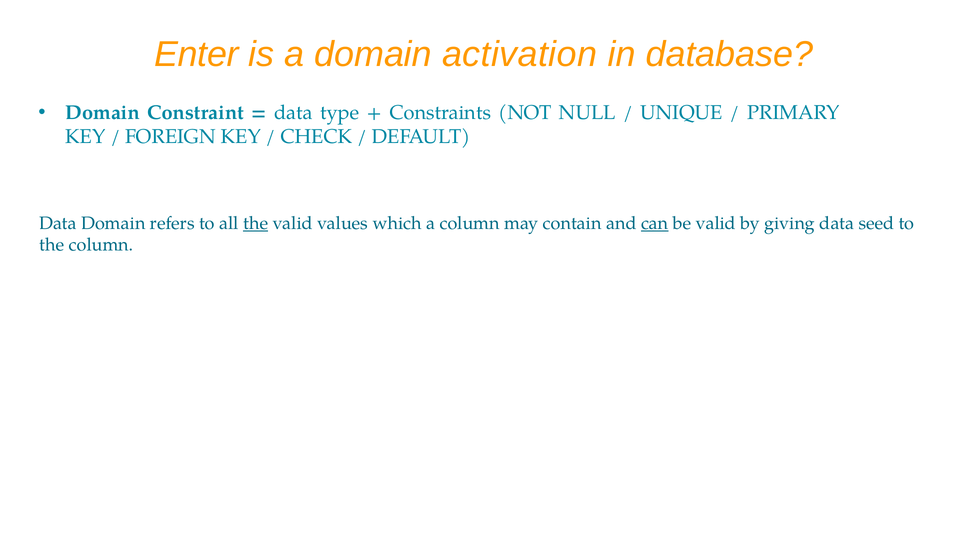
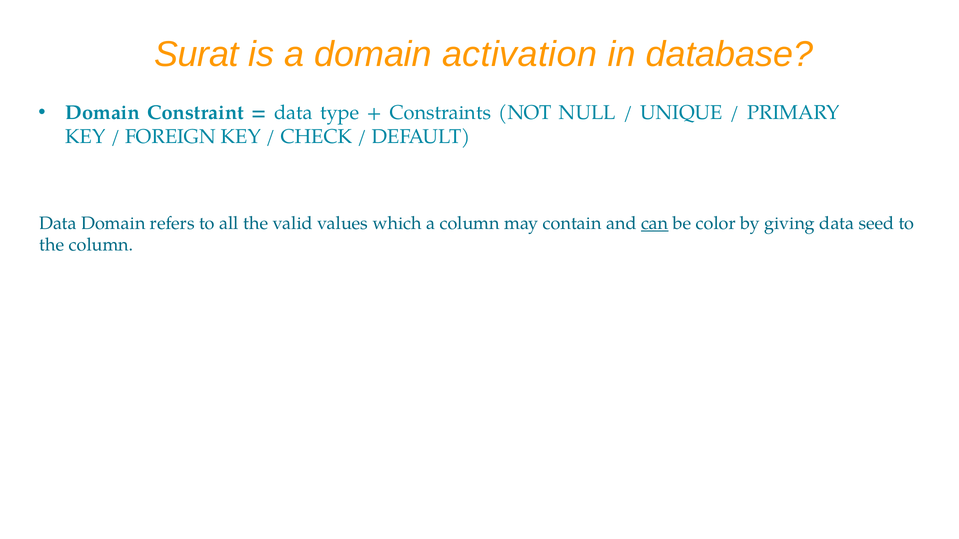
Enter: Enter -> Surat (196, 55)
the underline: present -> none (256, 223)
be valid: valid -> color (716, 223)
